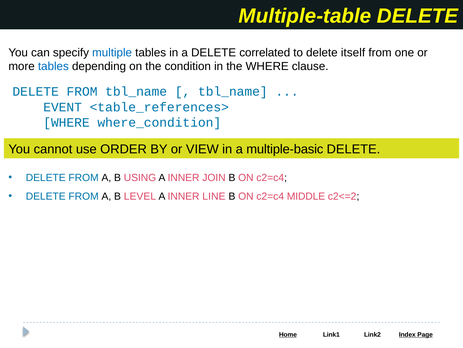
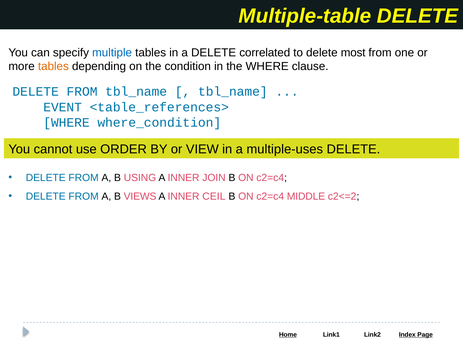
itself: itself -> most (353, 52)
tables colour: blue -> orange (53, 66)
multiple-basic: multiple-basic -> multiple-uses (285, 149)
LEVEL: LEVEL -> VIEWS (140, 196)
LINE: LINE -> CEIL (214, 196)
